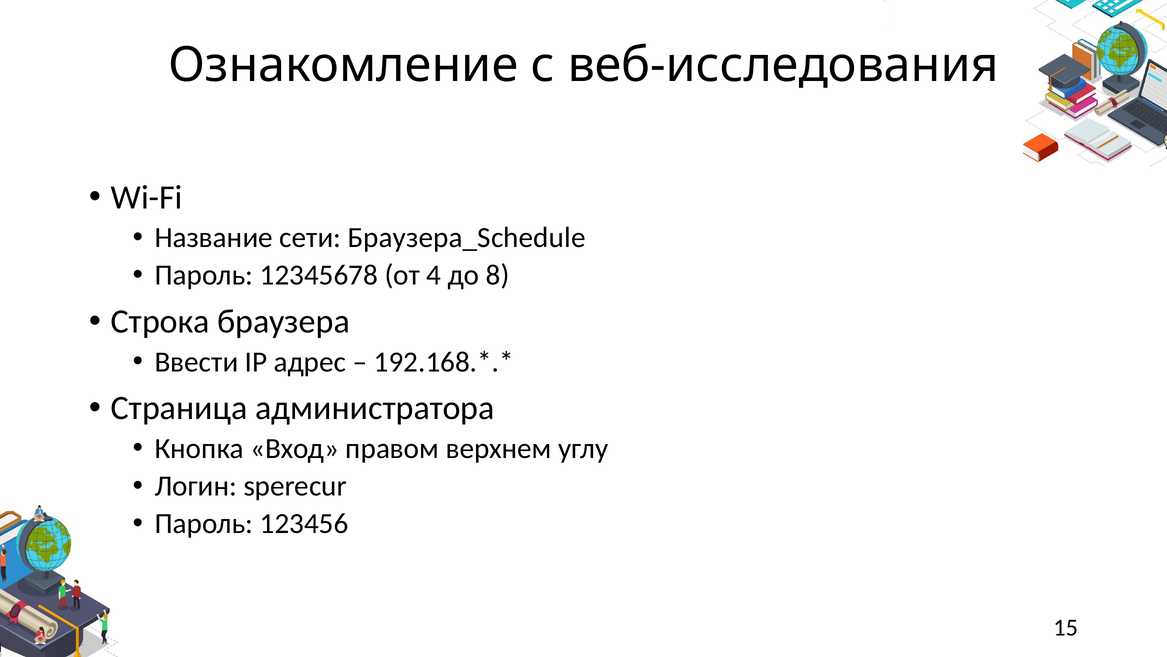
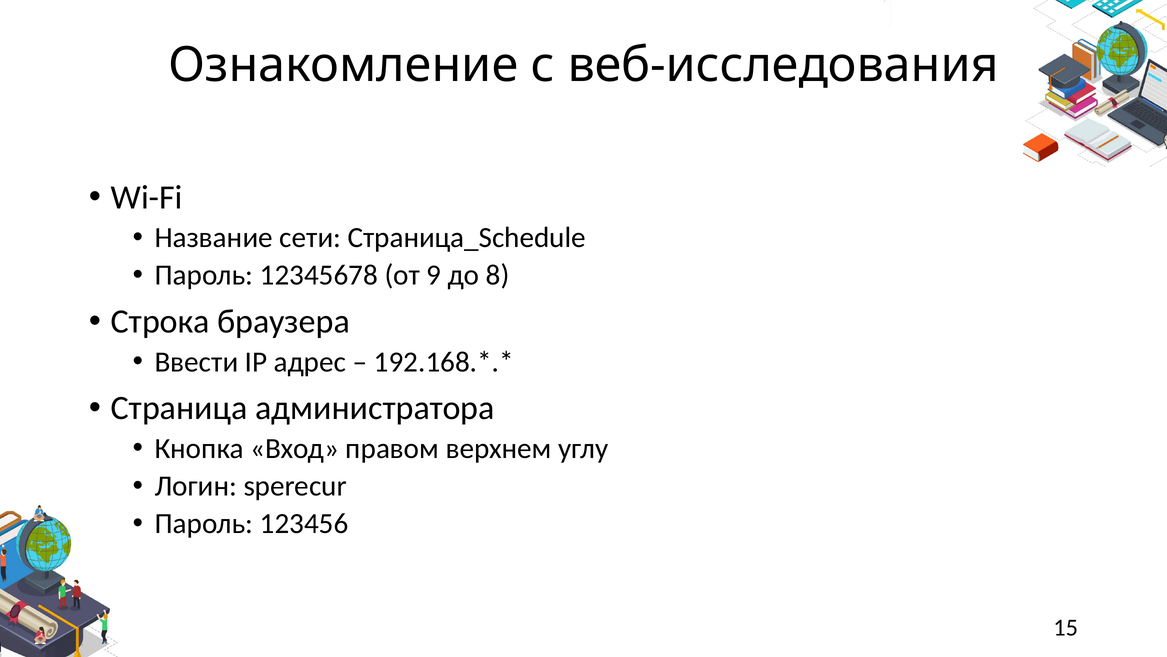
Браузера_Schedule: Браузера_Schedule -> Страница_Schedule (467, 238)
4: 4 -> 9 (434, 275)
